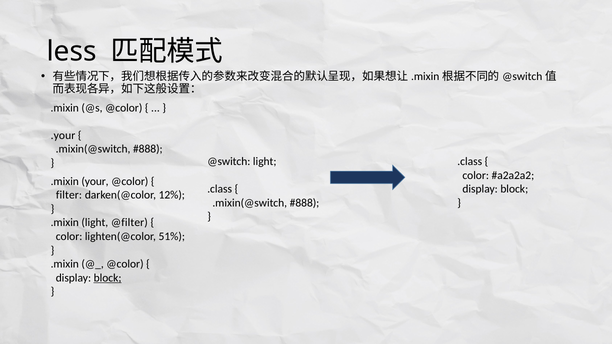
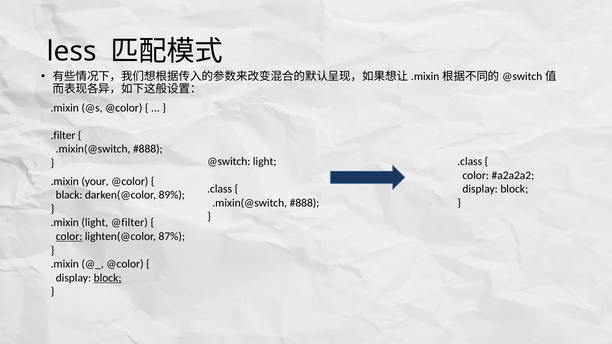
.your: .your -> .filter (63, 136)
filter: filter -> black (69, 195)
12%: 12% -> 89% (172, 195)
color underline: none -> present (69, 237)
51%: 51% -> 87% (172, 237)
